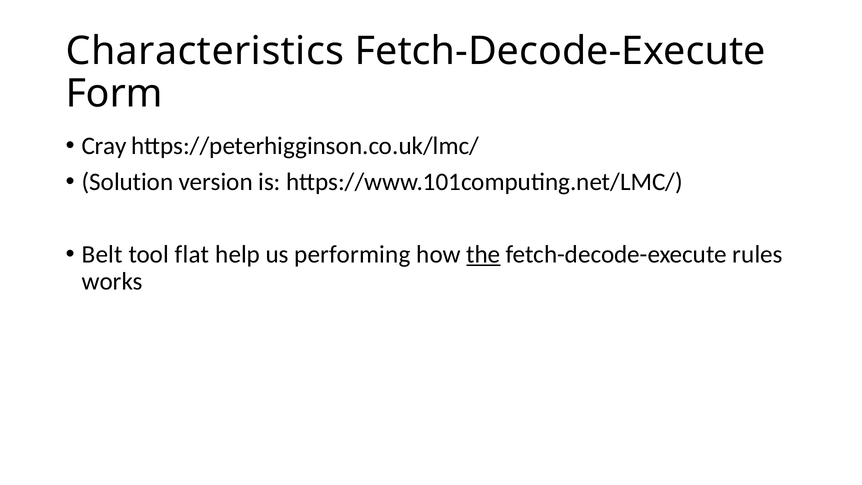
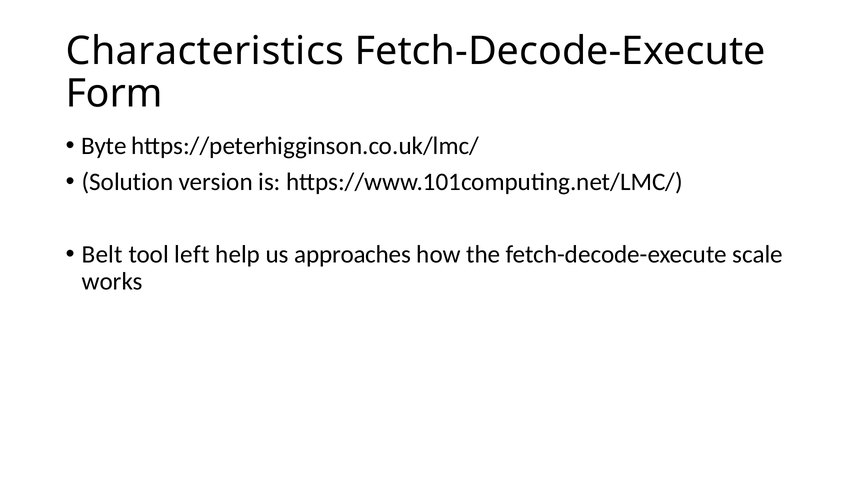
Cray: Cray -> Byte (104, 146)
flat: flat -> left (192, 254)
performing: performing -> approaches (353, 254)
the underline: present -> none (483, 254)
rules: rules -> scale (758, 254)
